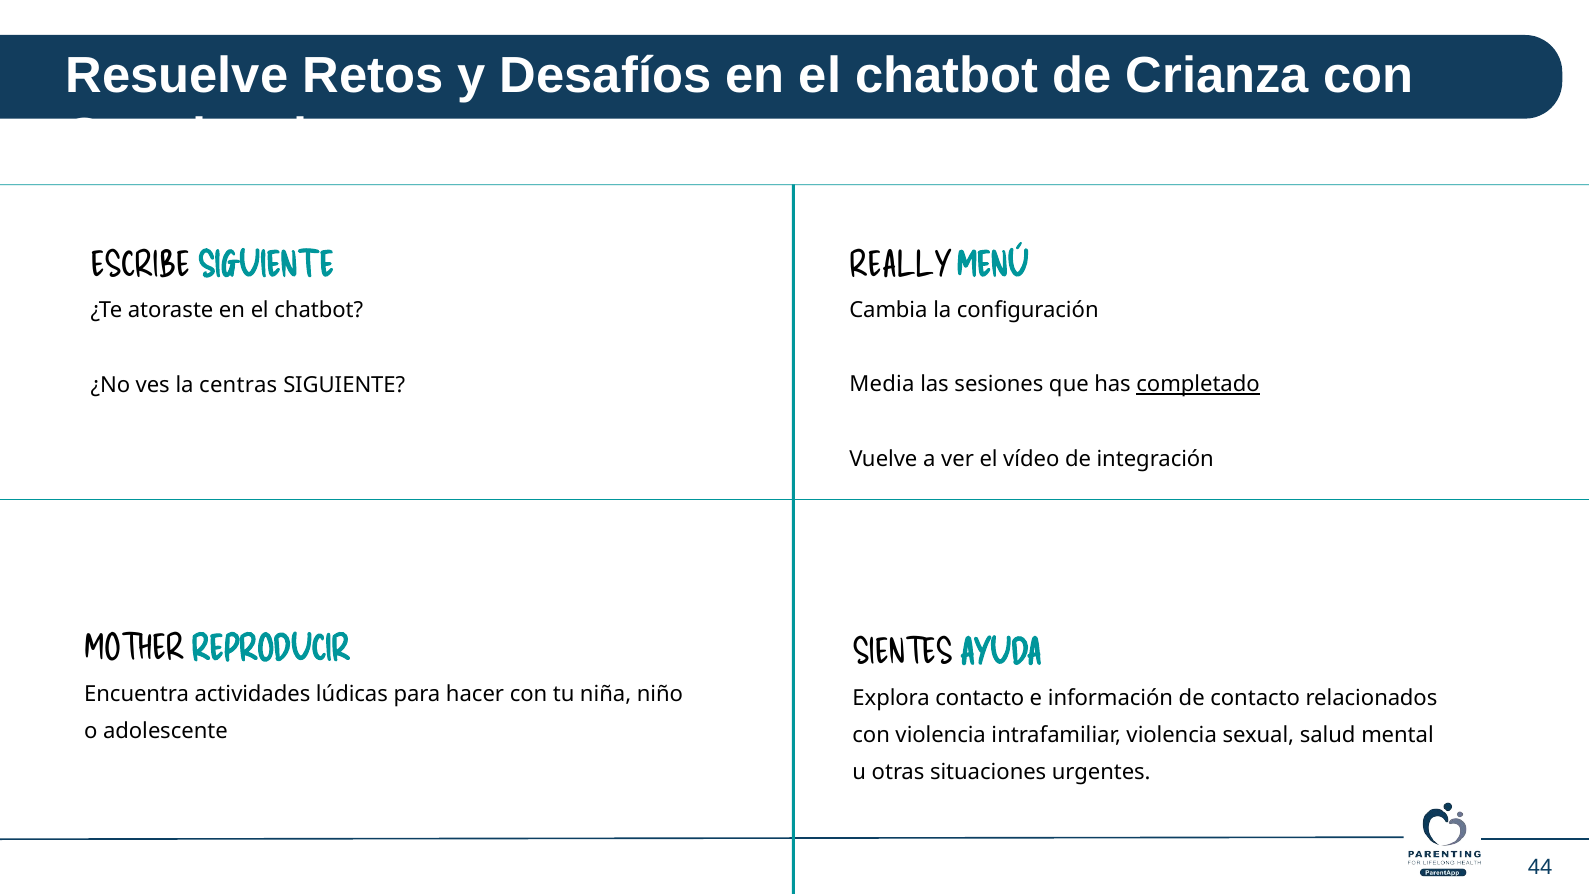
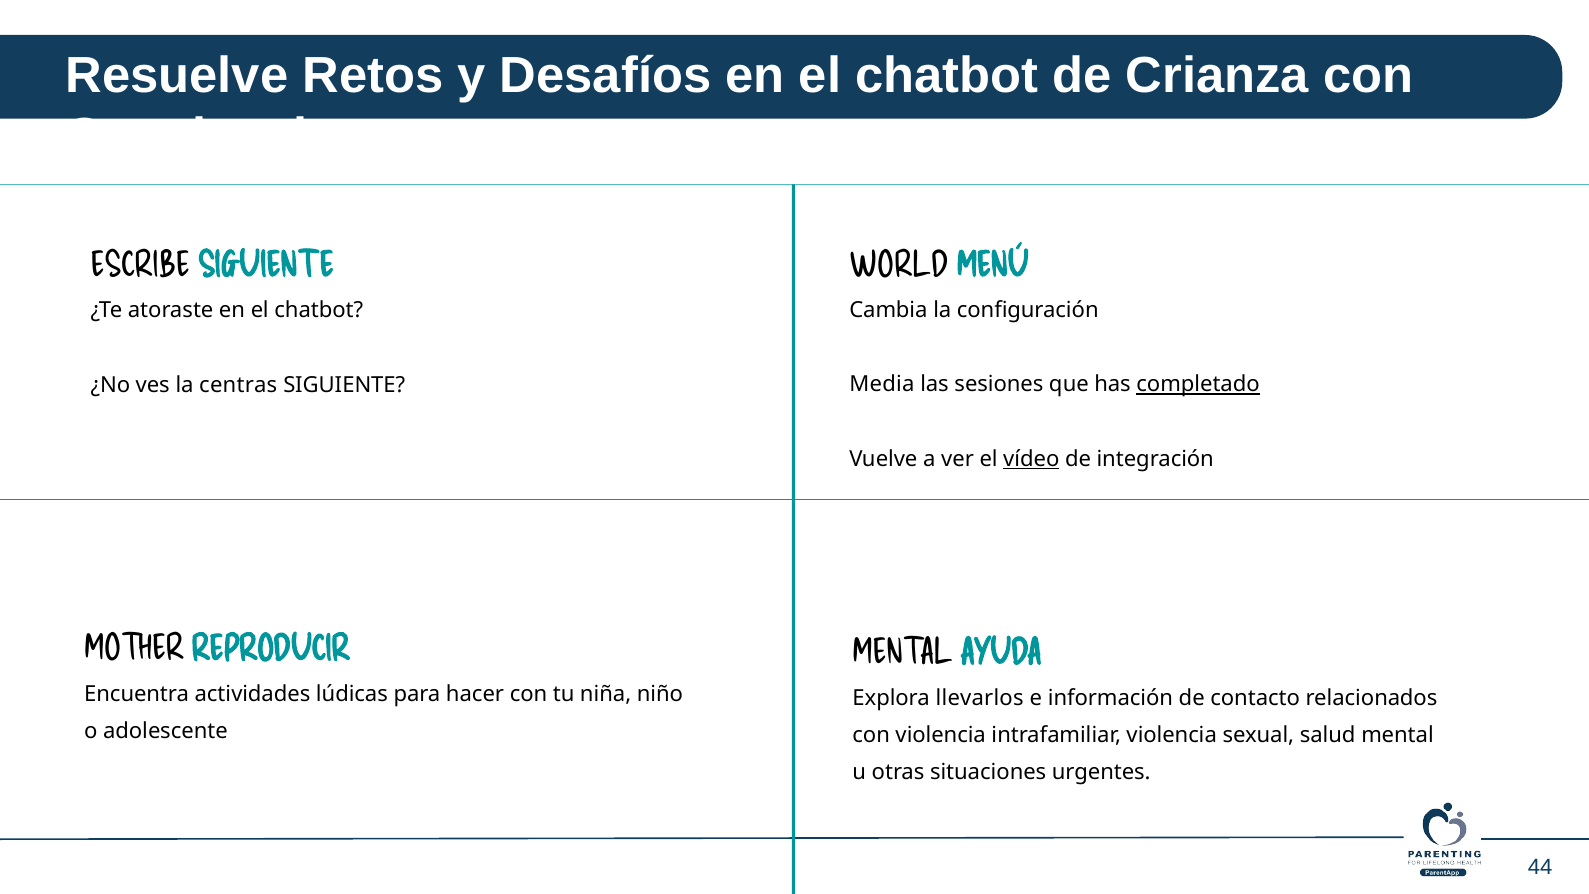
REALLY: REALLY -> WORLD (899, 265)
vídeo underline: none -> present (1031, 459)
SIENTES: SIENTES -> MENTAL (902, 653)
Explora contacto: contacto -> llevarlos (980, 698)
